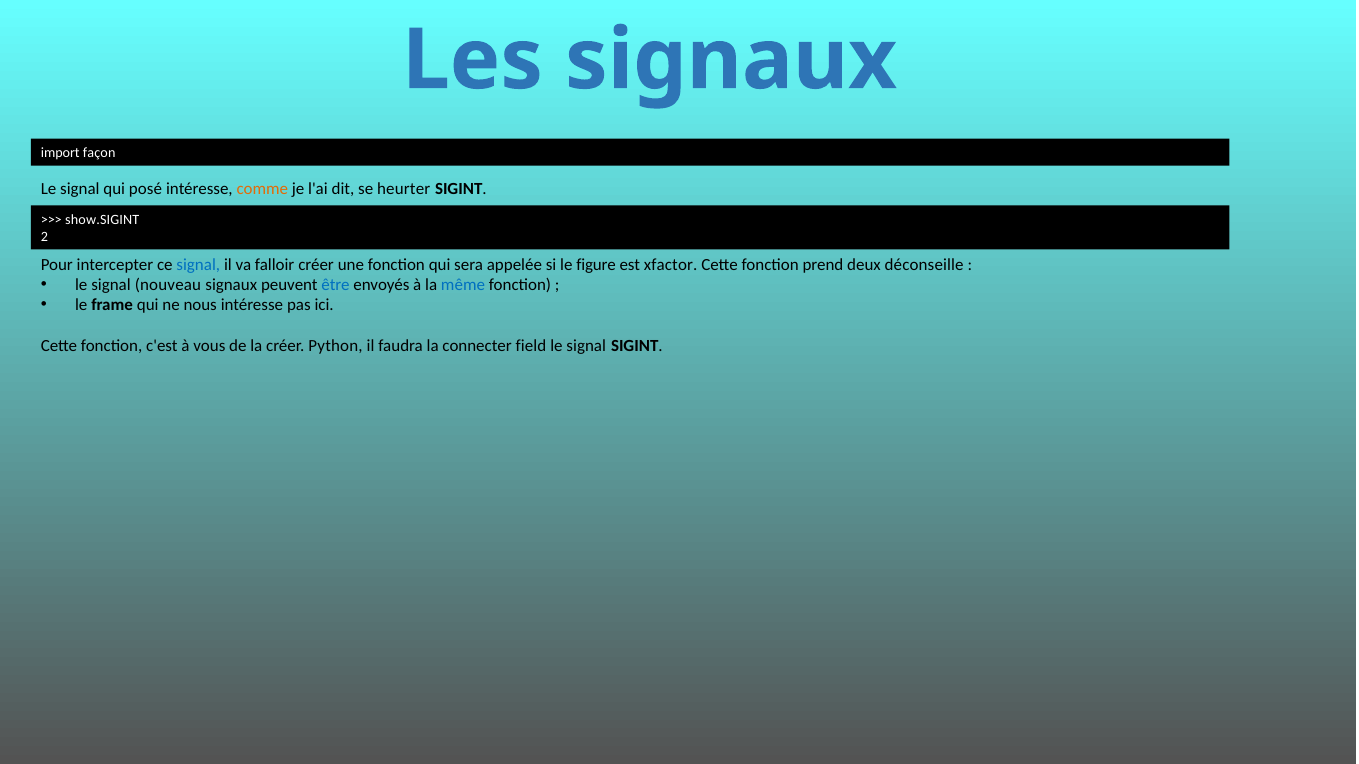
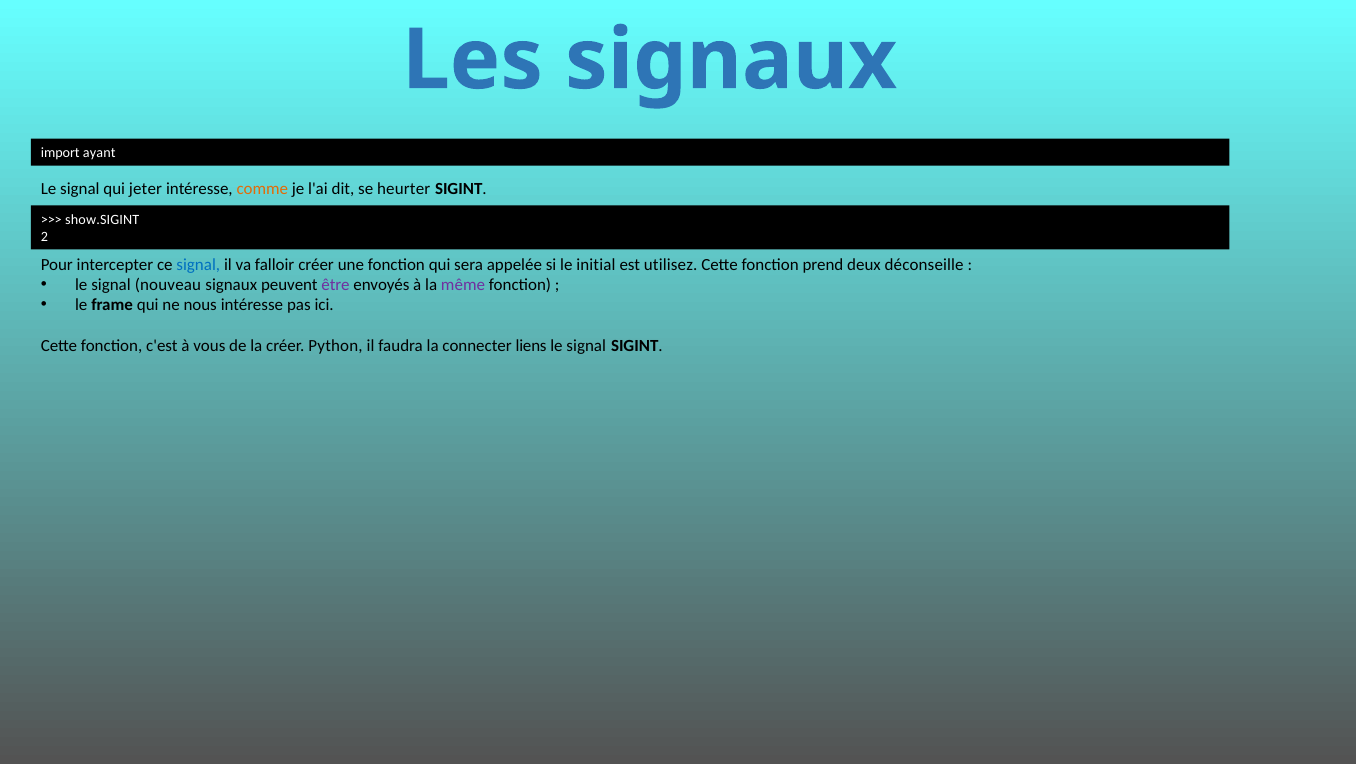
façon: façon -> ayant (99, 153)
posé: posé -> jeter (145, 189)
figure: figure -> initial (596, 265)
xfactor: xfactor -> utilisez (671, 265)
être colour: blue -> purple (336, 285)
même colour: blue -> purple (463, 285)
field: field -> liens (531, 346)
